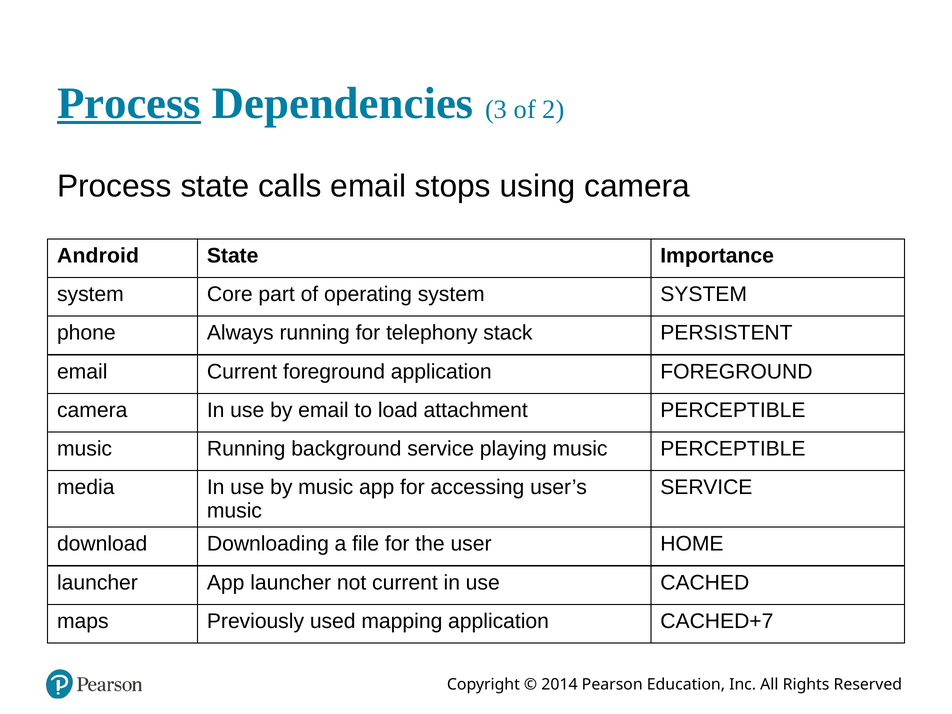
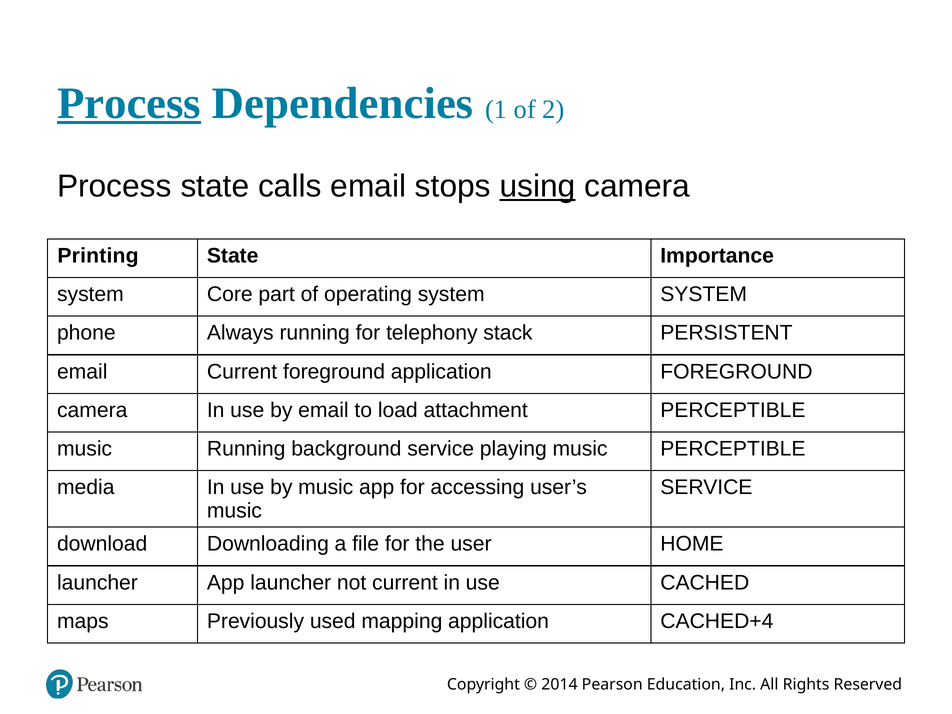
3: 3 -> 1 (496, 109)
using underline: none -> present (538, 186)
Android: Android -> Printing (98, 256)
CACHED+7: CACHED+7 -> CACHED+4 (717, 621)
